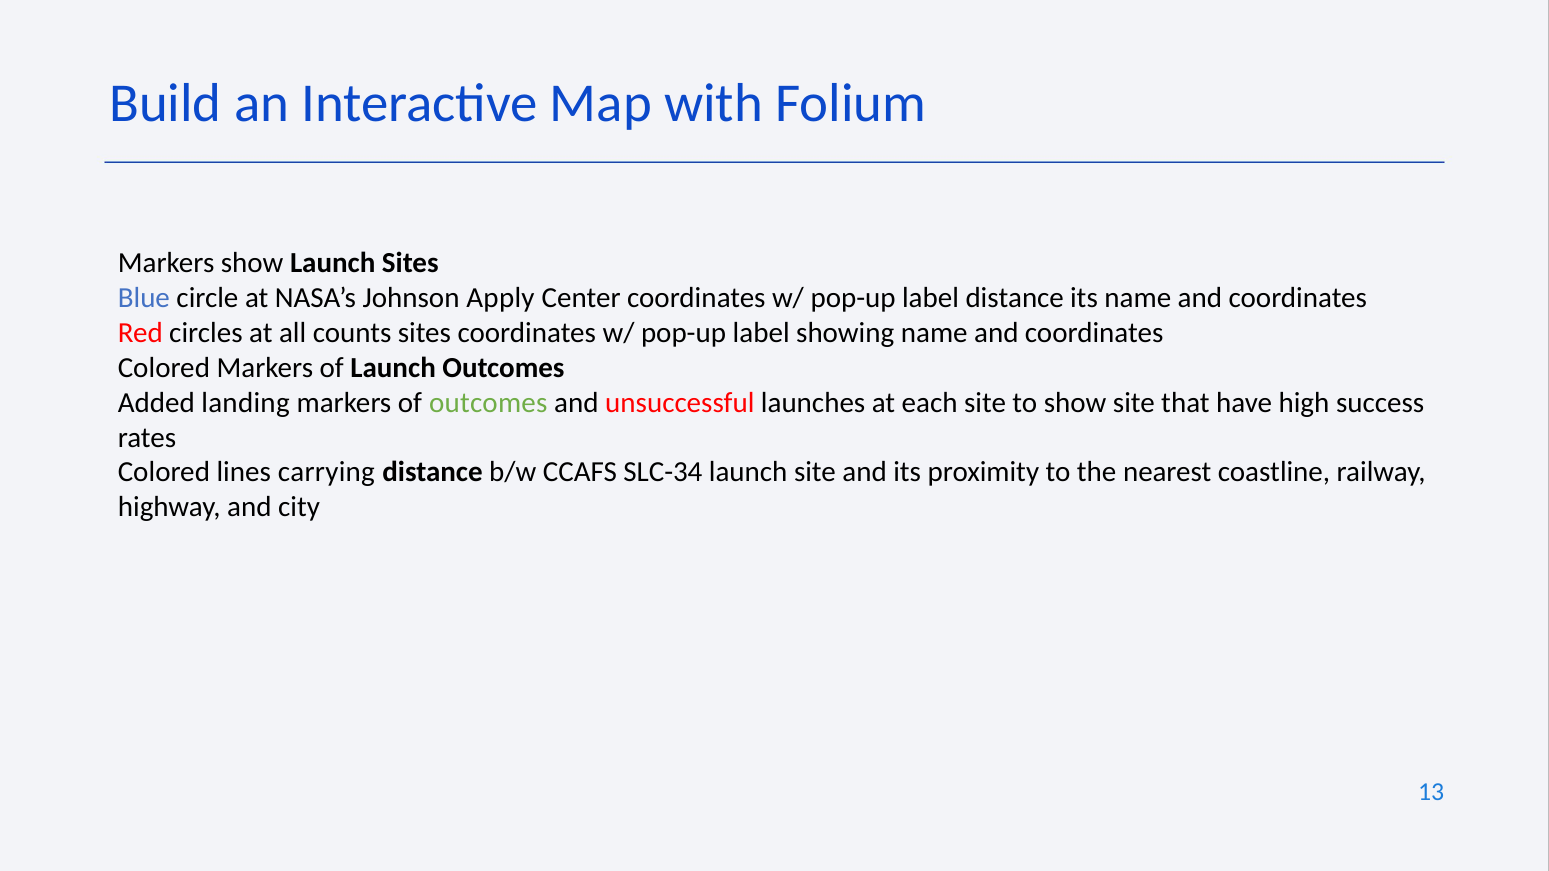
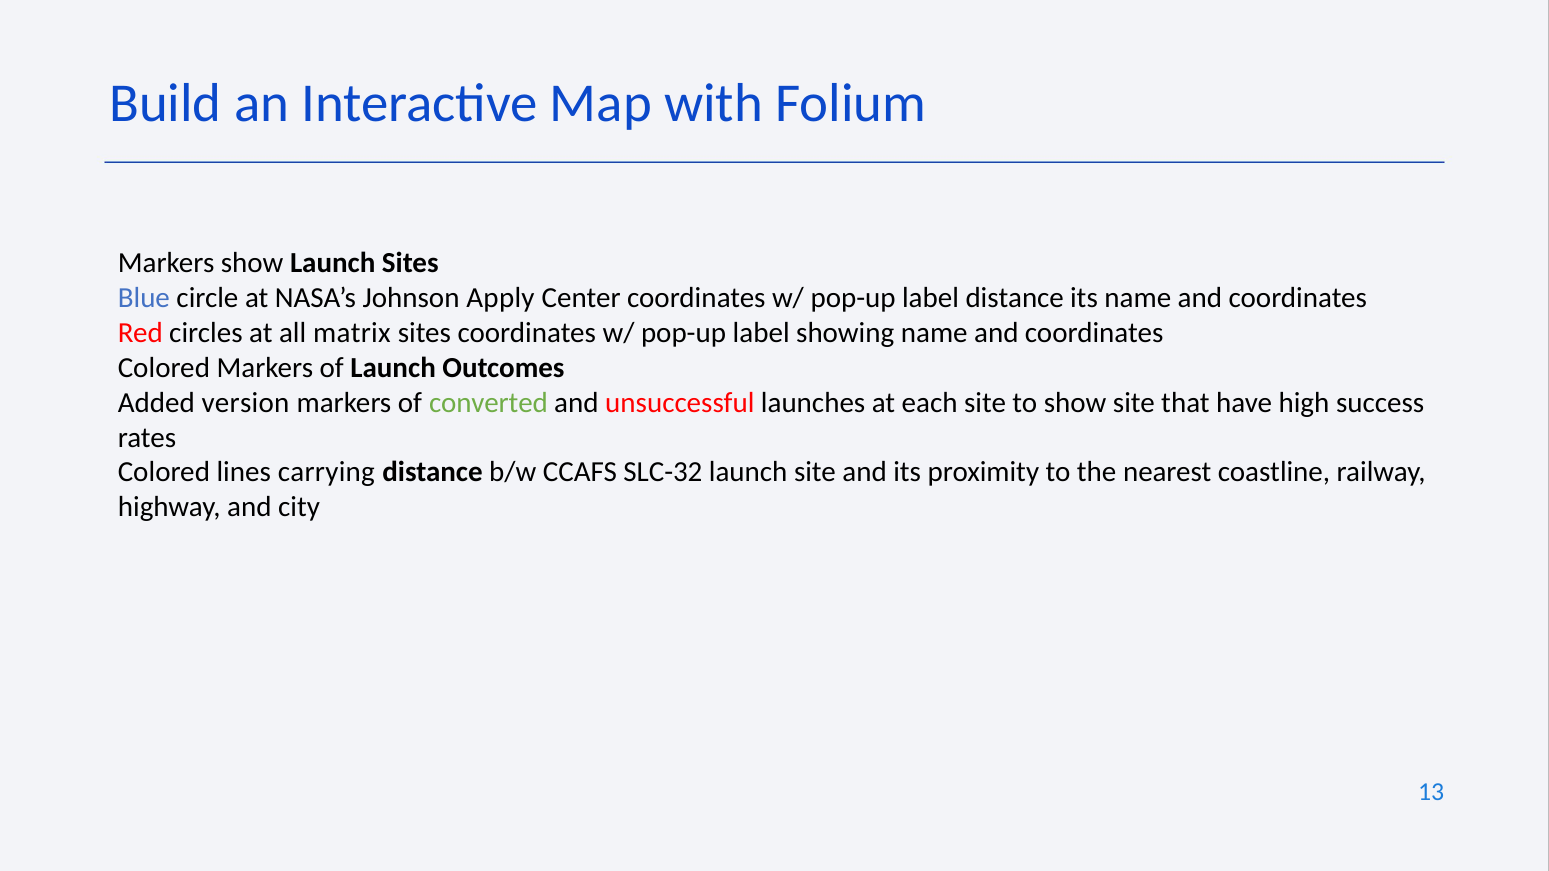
counts: counts -> matrix (352, 333)
landing: landing -> version (245, 403)
of outcomes: outcomes -> converted (488, 403)
SLC-34: SLC-34 -> SLC-32 (663, 472)
